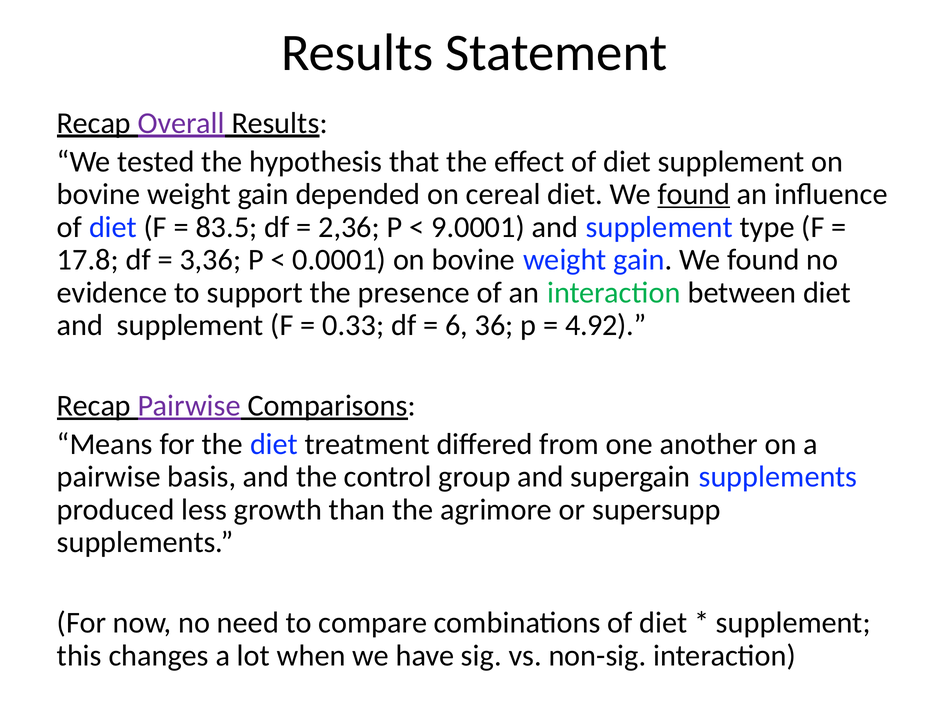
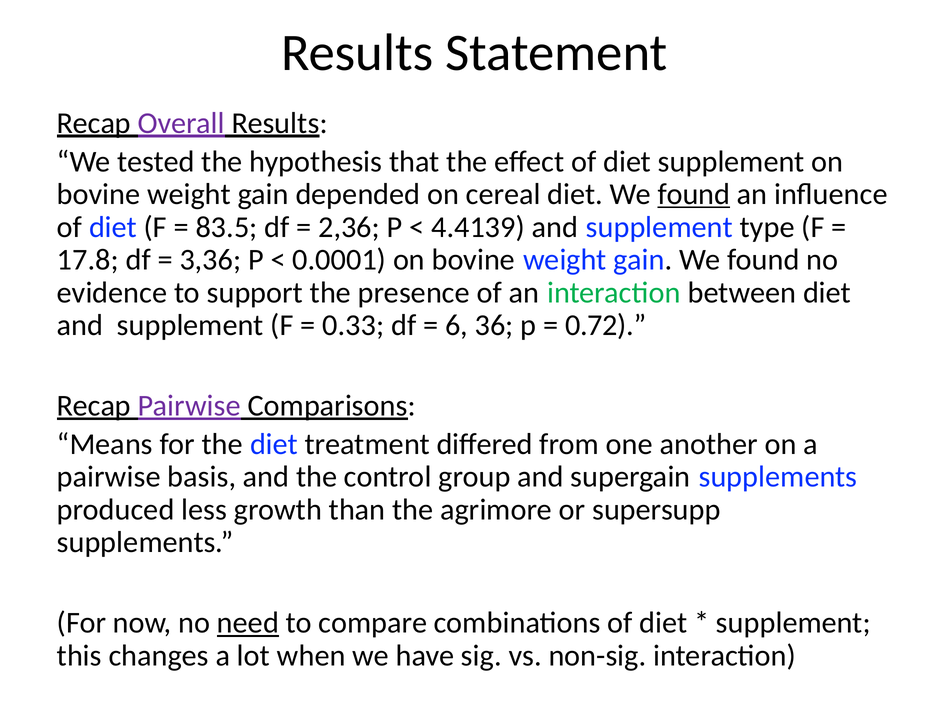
9.0001: 9.0001 -> 4.4139 (478, 227)
4.92: 4.92 -> 0.72 (606, 325)
need underline: none -> present (248, 623)
